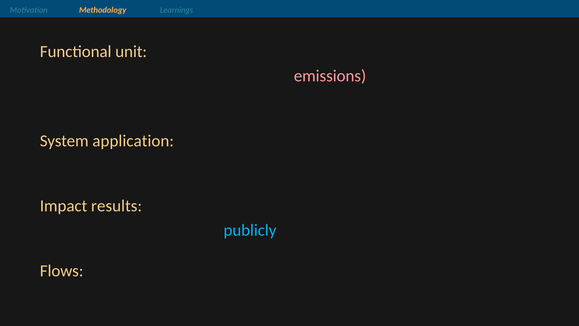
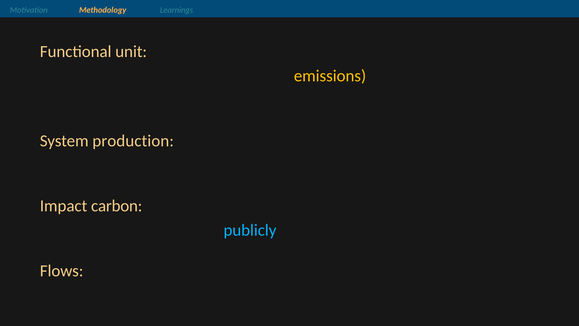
emissions colour: pink -> yellow (330, 76)
application: application -> production (133, 141)
Impact results: results -> carbon (117, 206)
